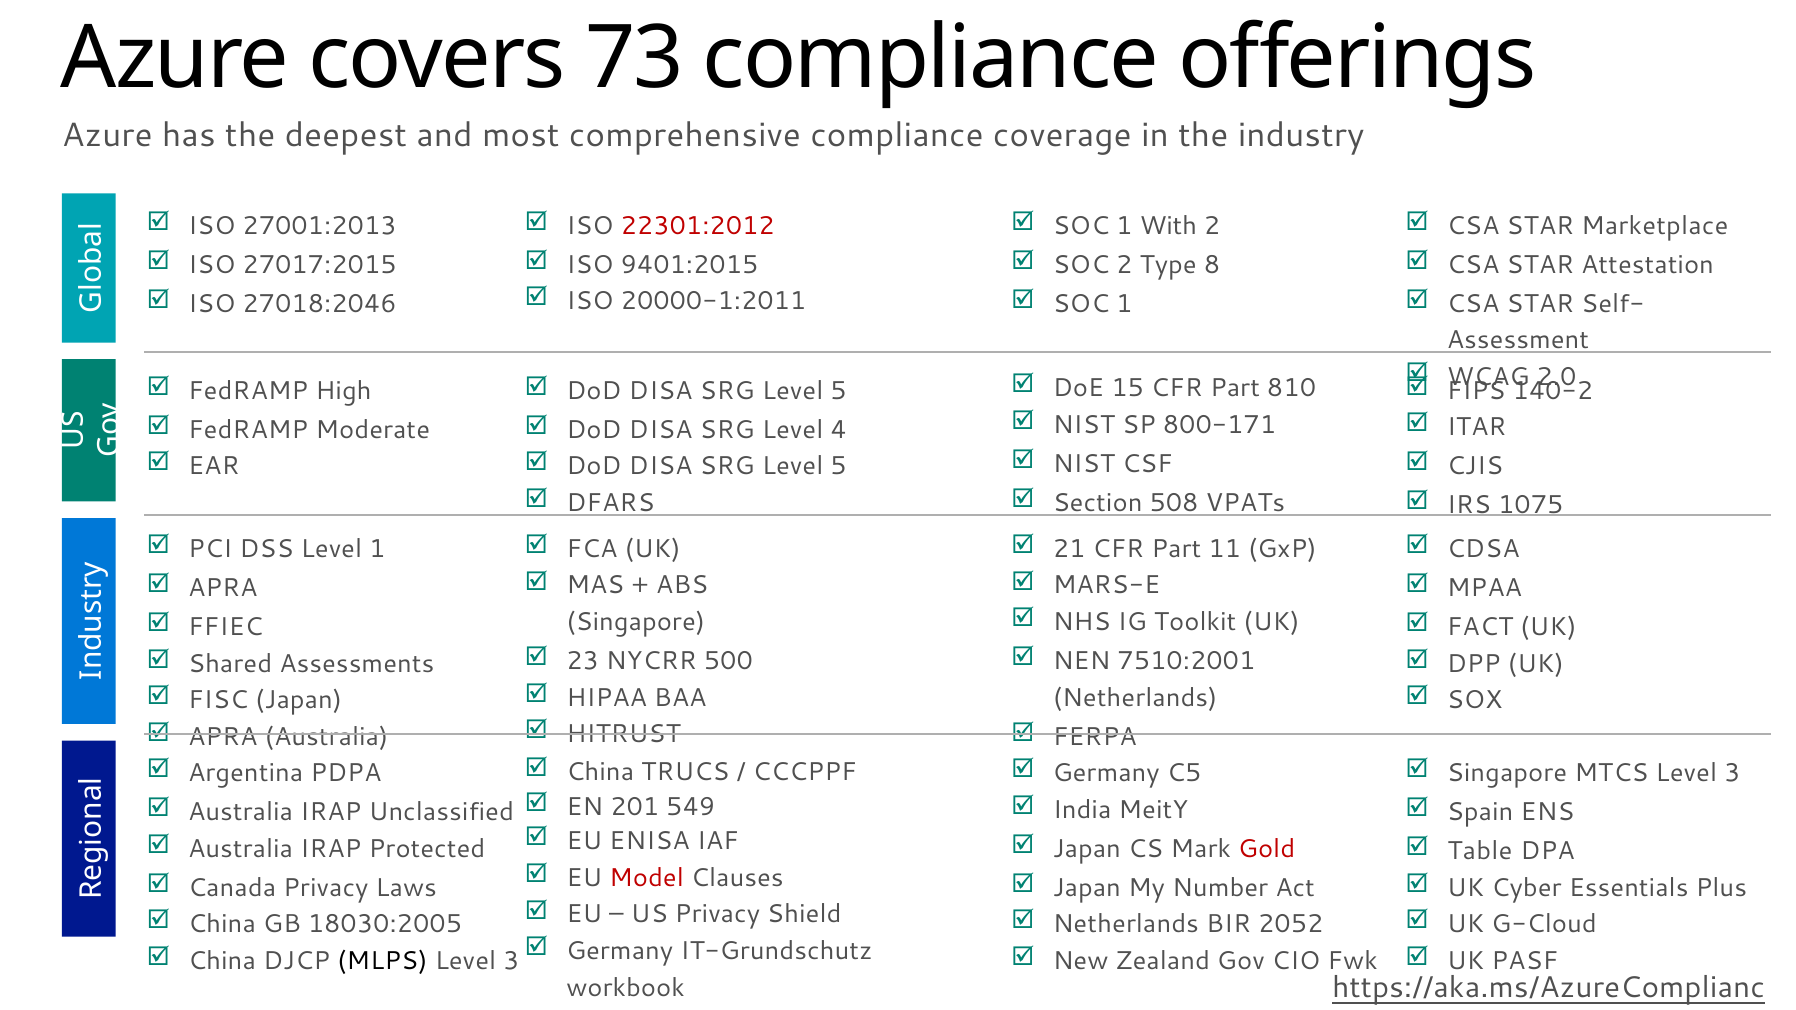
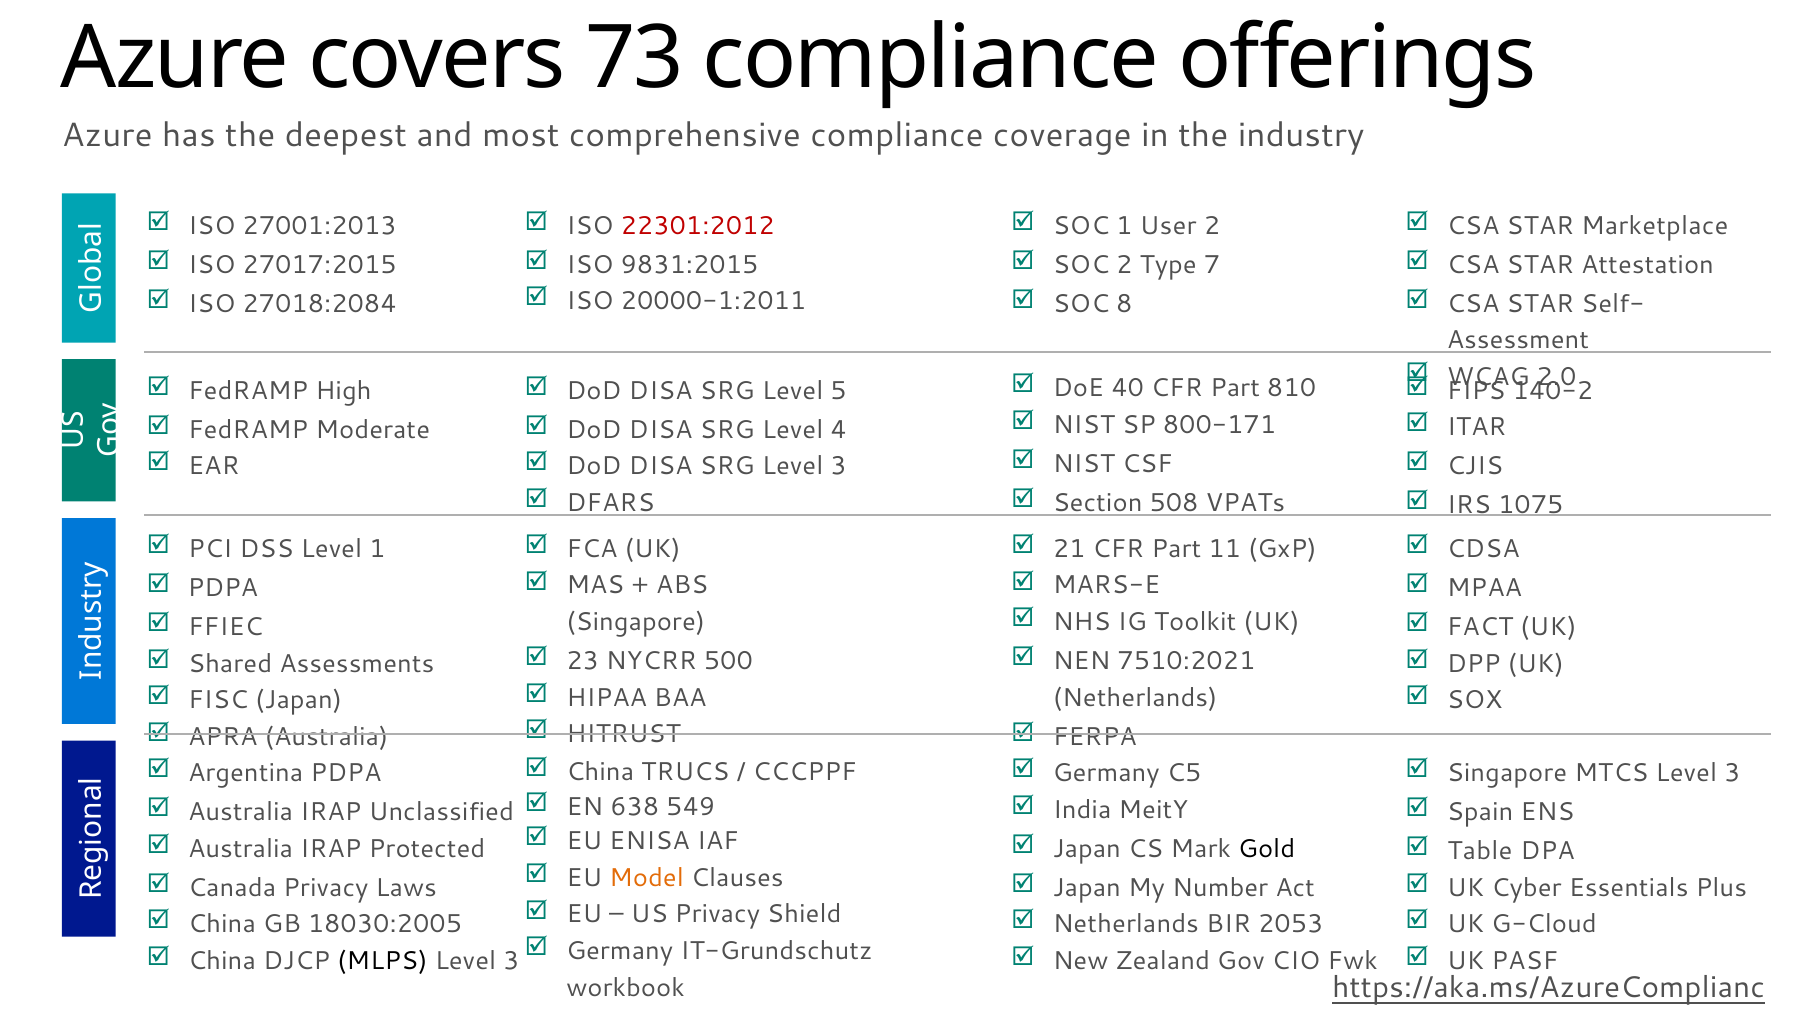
With: With -> User (1168, 226)
9401:2015: 9401:2015 -> 9831:2015 (690, 265)
8: 8 -> 7 (1212, 265)
27018:2046: 27018:2046 -> 27018:2084 (319, 304)
1: 1 -> 8 (1124, 304)
15: 15 -> 40 (1128, 388)
5: 5 -> 3 (838, 466)
APRA: APRA -> PDPA (223, 588)
7510:2001: 7510:2001 -> 7510:2021 (1186, 661)
201: 201 -> 638 (635, 807)
Gold colour: red -> black (1267, 849)
Model colour: red -> orange (647, 878)
2052: 2052 -> 2053 (1291, 924)
